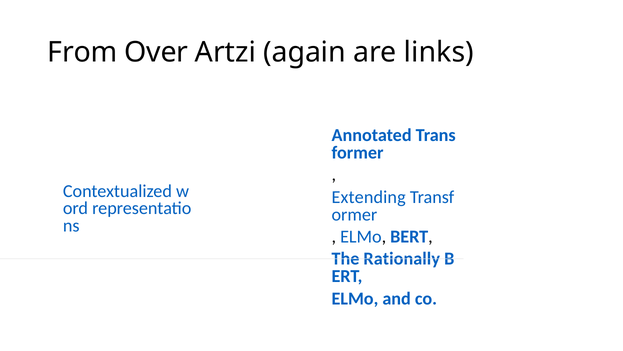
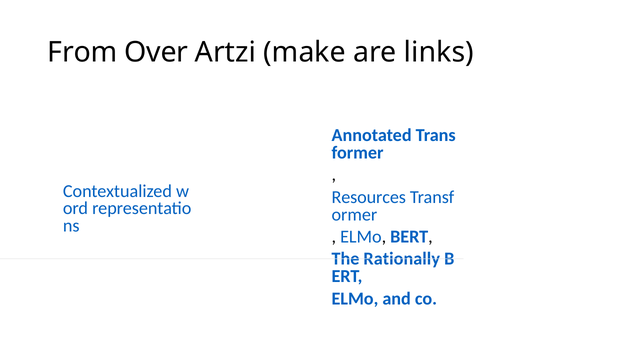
again: again -> make (305, 52)
Extending: Extending -> Resources (369, 197)
